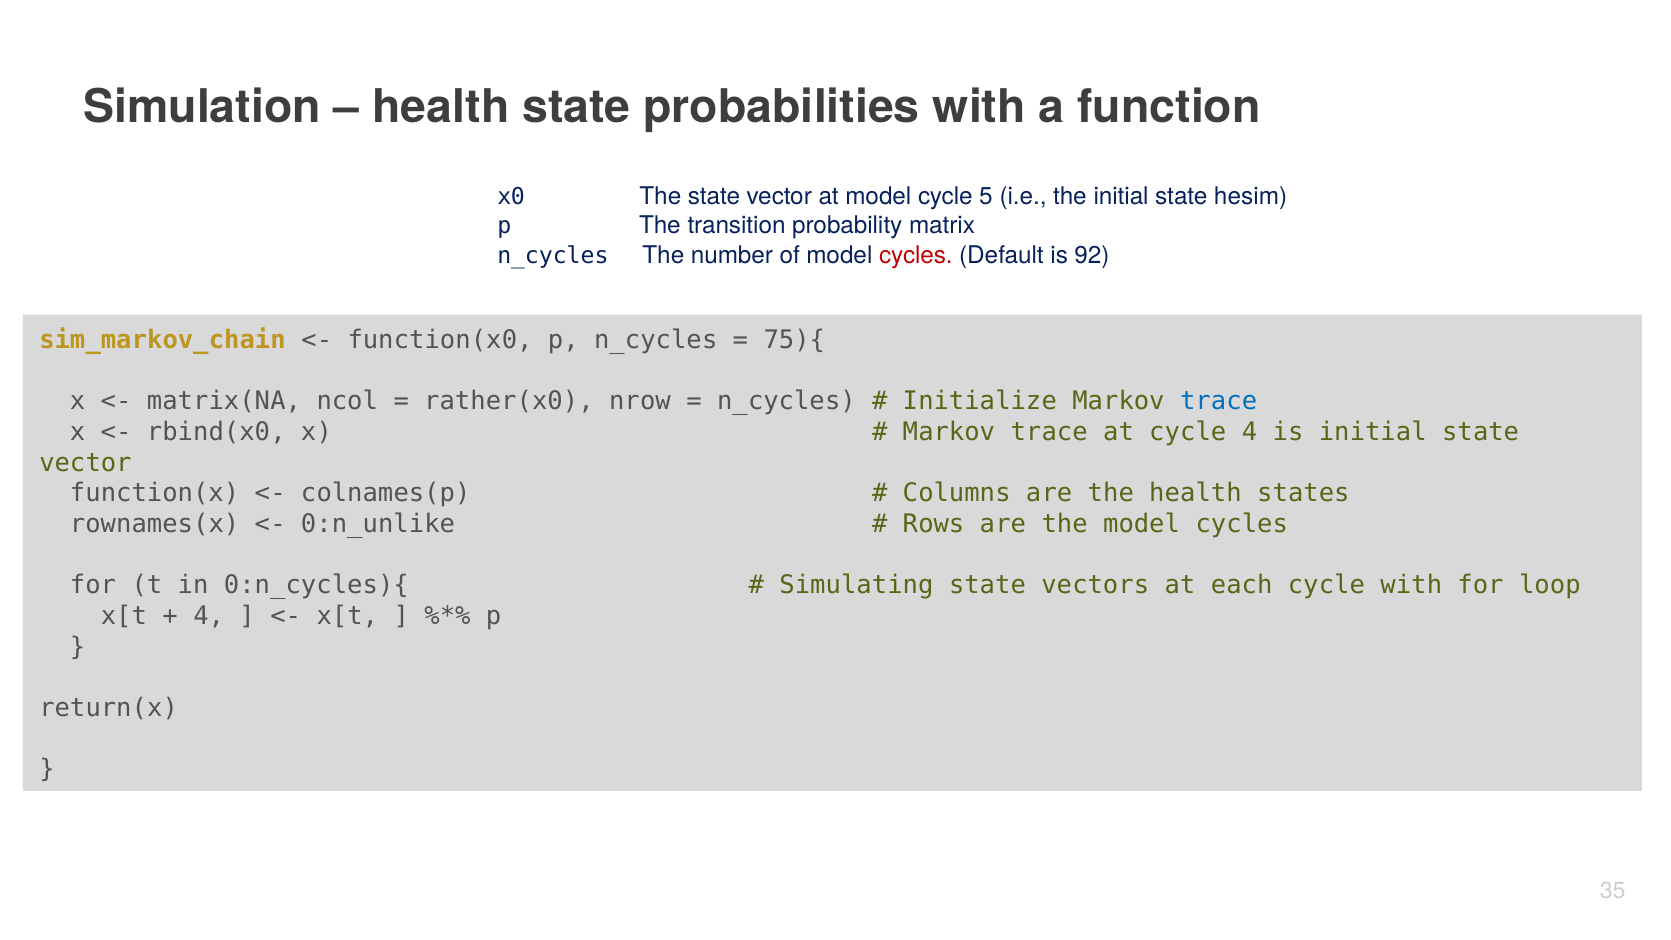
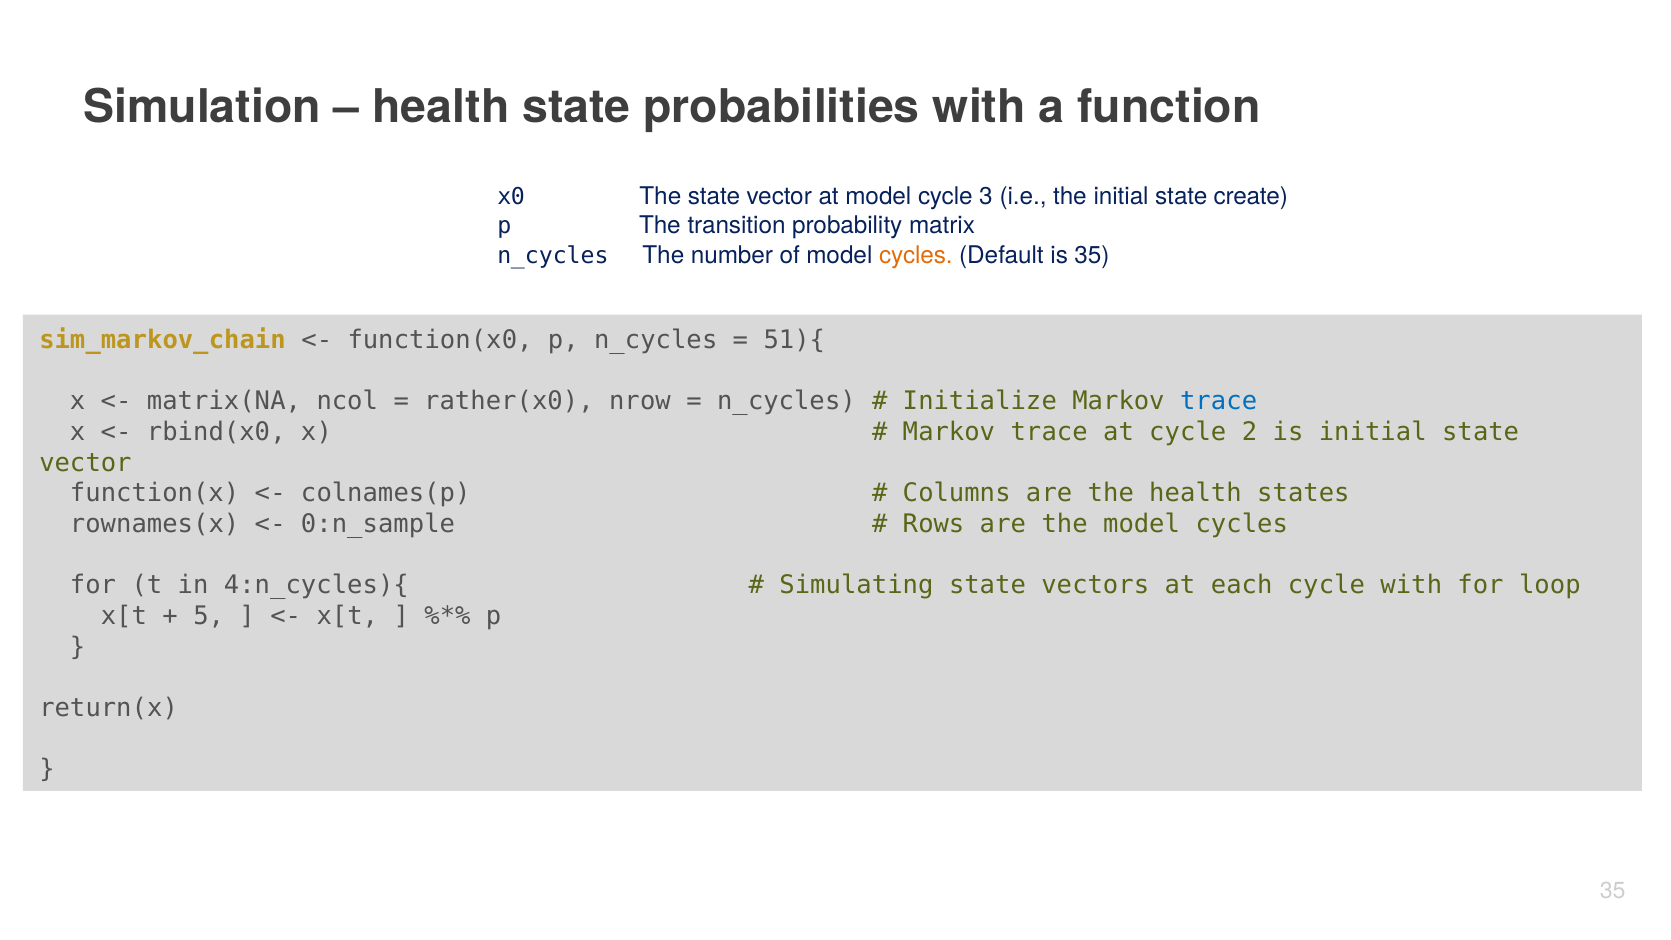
5: 5 -> 3 (986, 197)
hesim: hesim -> create (1251, 197)
cycles colour: red -> orange (916, 255)
is 92: 92 -> 35 (1092, 255)
75){: 75){ -> 51){ (794, 340)
cycle 4: 4 -> 2 (1250, 432)
0:n_unlike: 0:n_unlike -> 0:n_sample (378, 524)
0:n_cycles){: 0:n_cycles){ -> 4:n_cycles){ (316, 585)
4: 4 -> 5 (209, 616)
